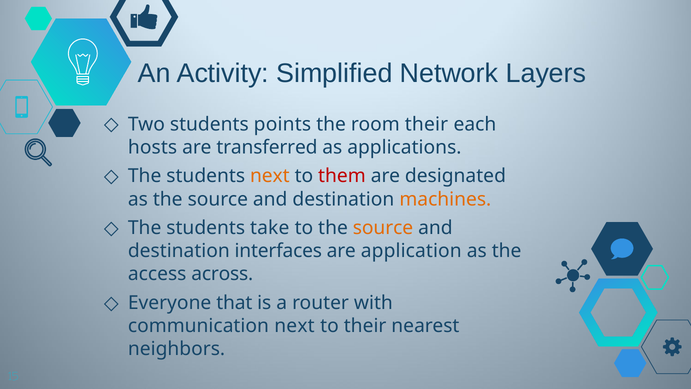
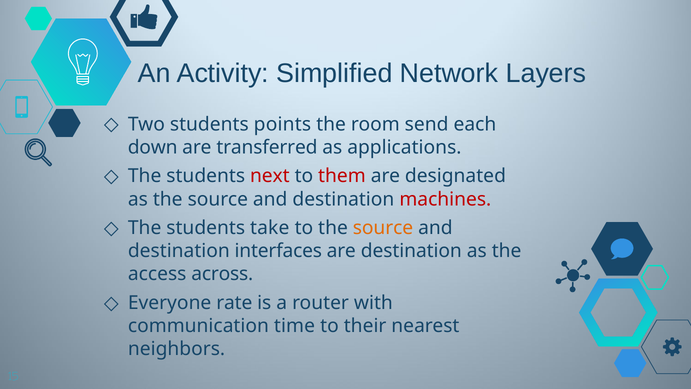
room their: their -> send (427, 124)
hosts: hosts -> down (153, 147)
next colour: orange -> red (270, 176)
machines colour: orange -> red (445, 199)
are application: application -> destination (411, 251)
that: that -> rate (234, 303)
communication next: next -> time (294, 326)
